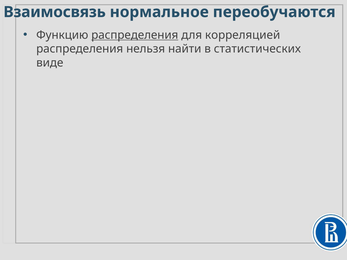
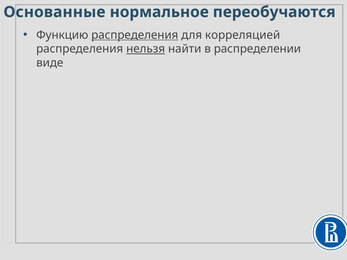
Взаимосвязь: Взаимосвязь -> Основанные (54, 12)
нельзя underline: none -> present (146, 49)
статистических: статистических -> распределении (257, 49)
